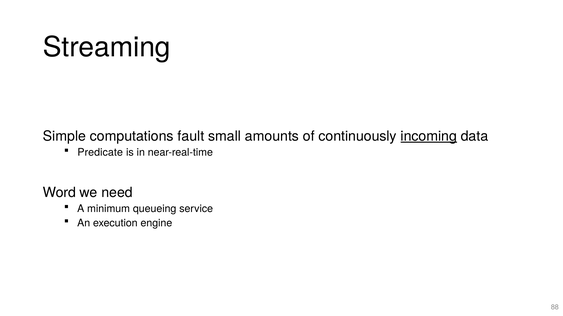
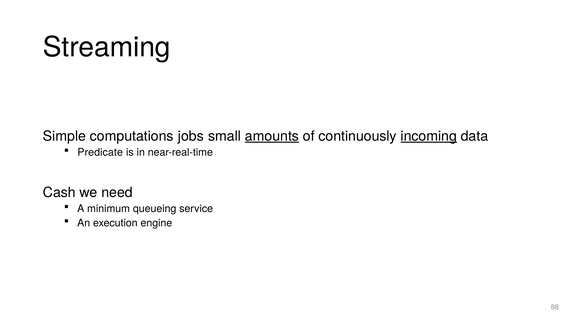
fault: fault -> jobs (191, 136)
amounts underline: none -> present (272, 136)
Word: Word -> Cash (59, 193)
